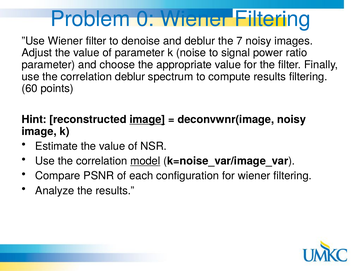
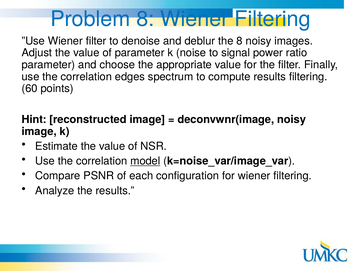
Problem 0: 0 -> 8 (145, 19)
the 7: 7 -> 8 (240, 41)
correlation deblur: deblur -> edges (130, 77)
image underline: present -> none (147, 119)
